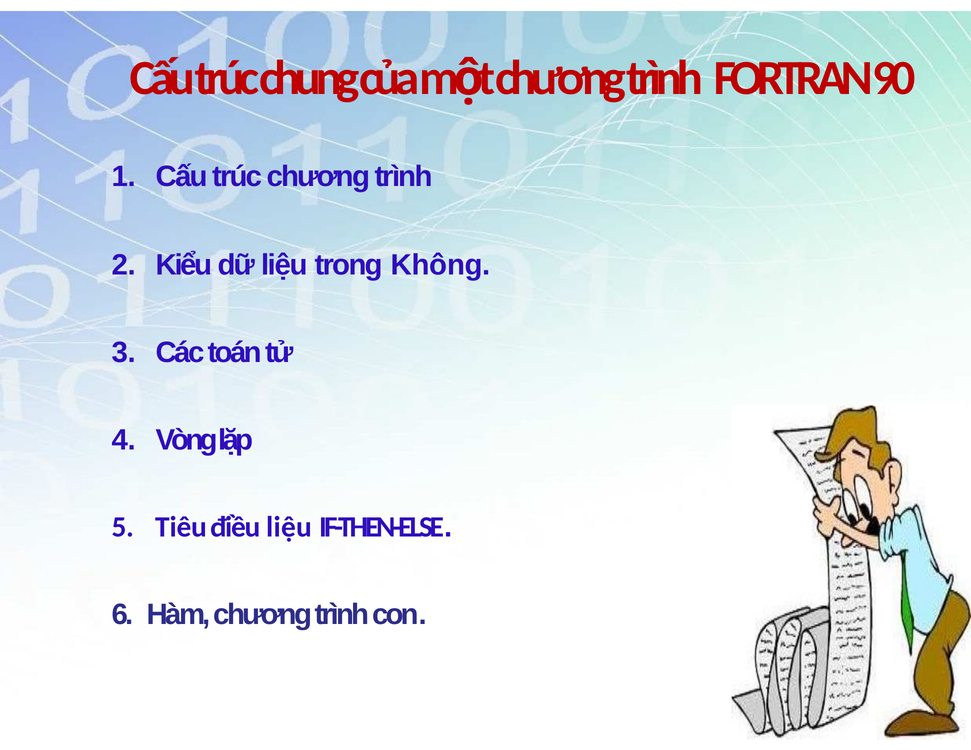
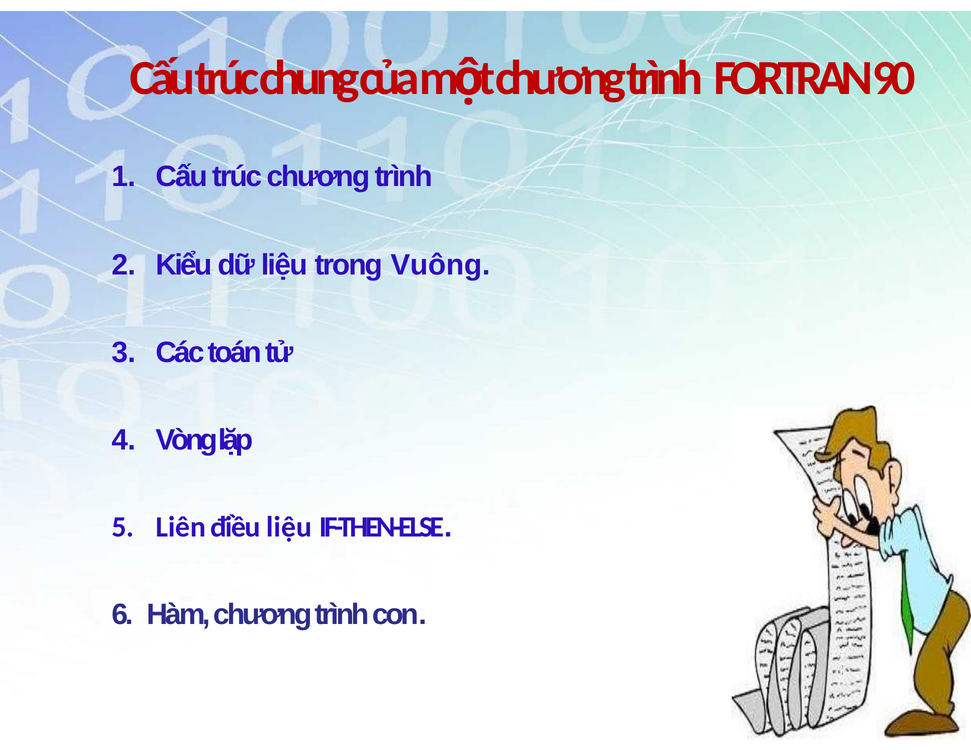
Không: Không -> Vuông (441, 265)
Tiêu: Tiêu -> Liên (181, 527)
